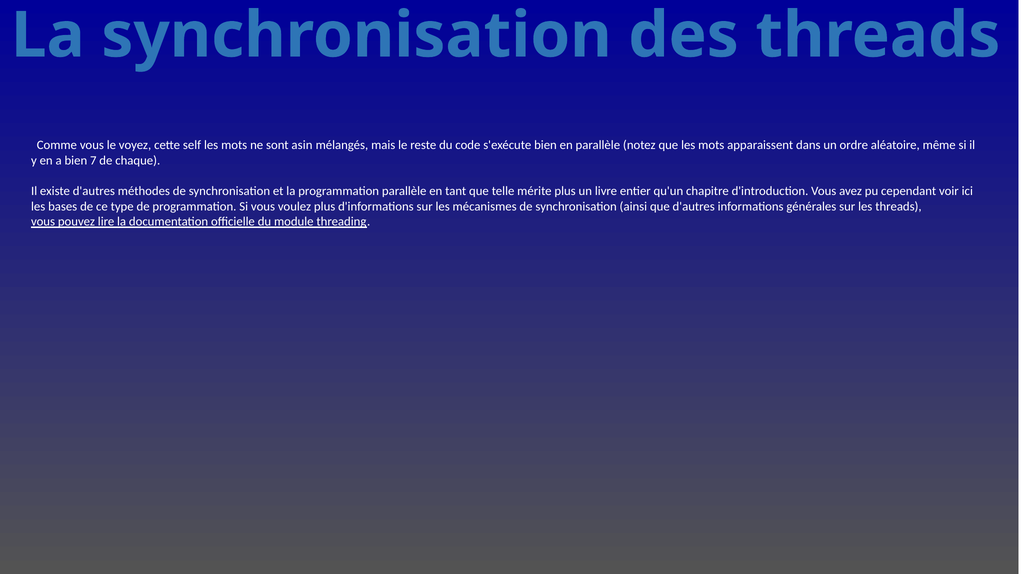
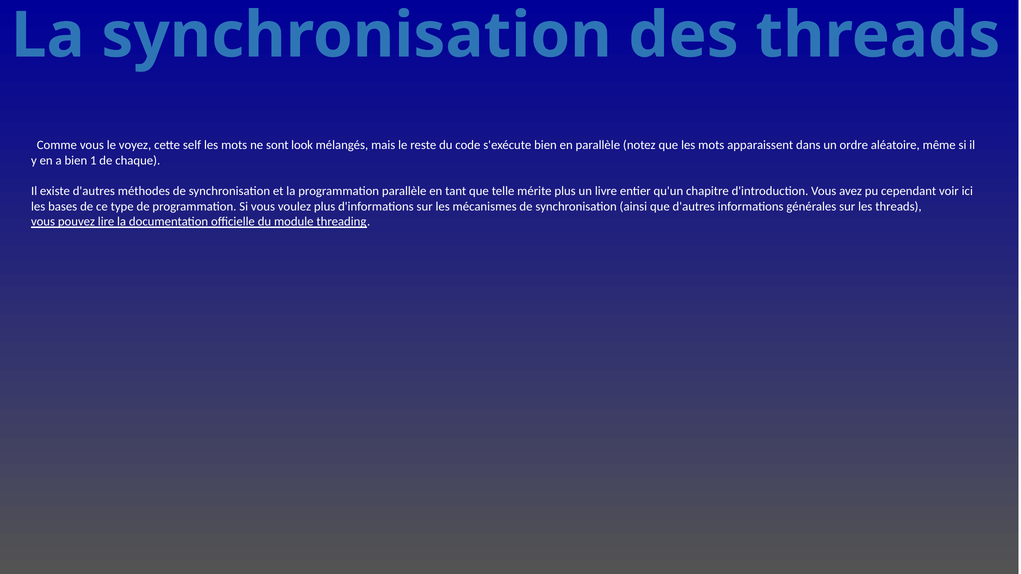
asin: asin -> look (302, 145)
7: 7 -> 1 (93, 161)
